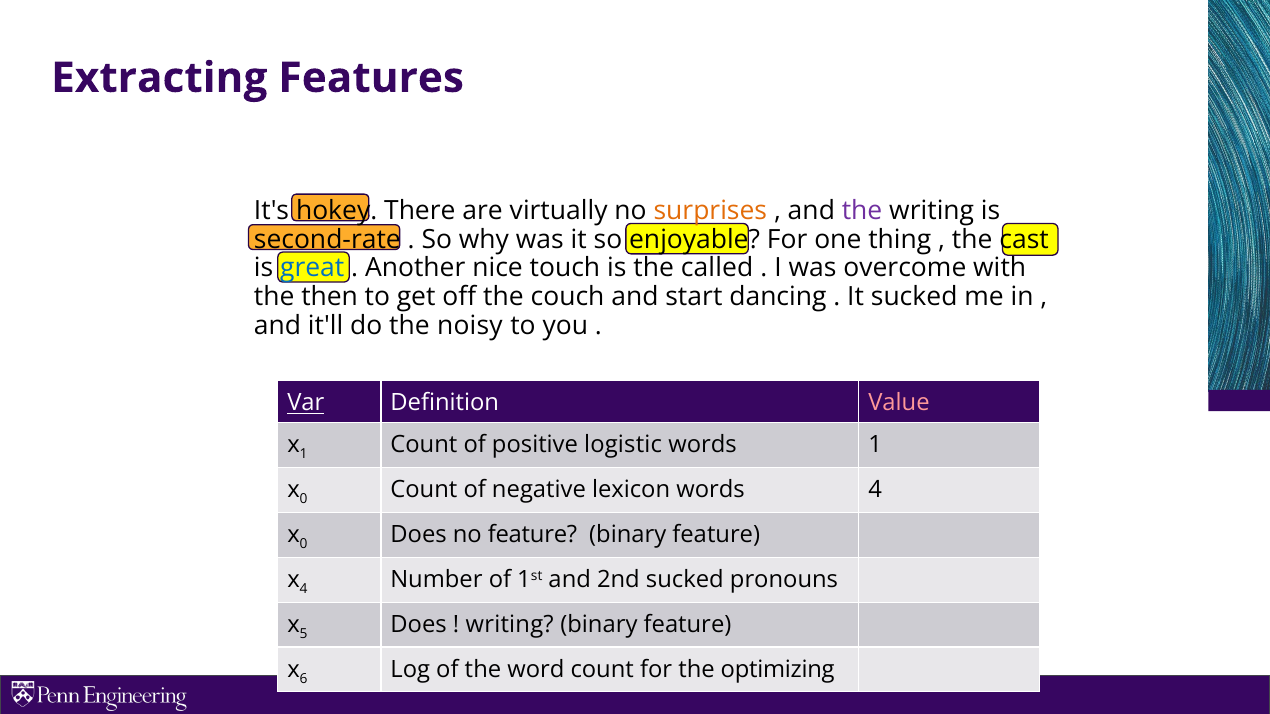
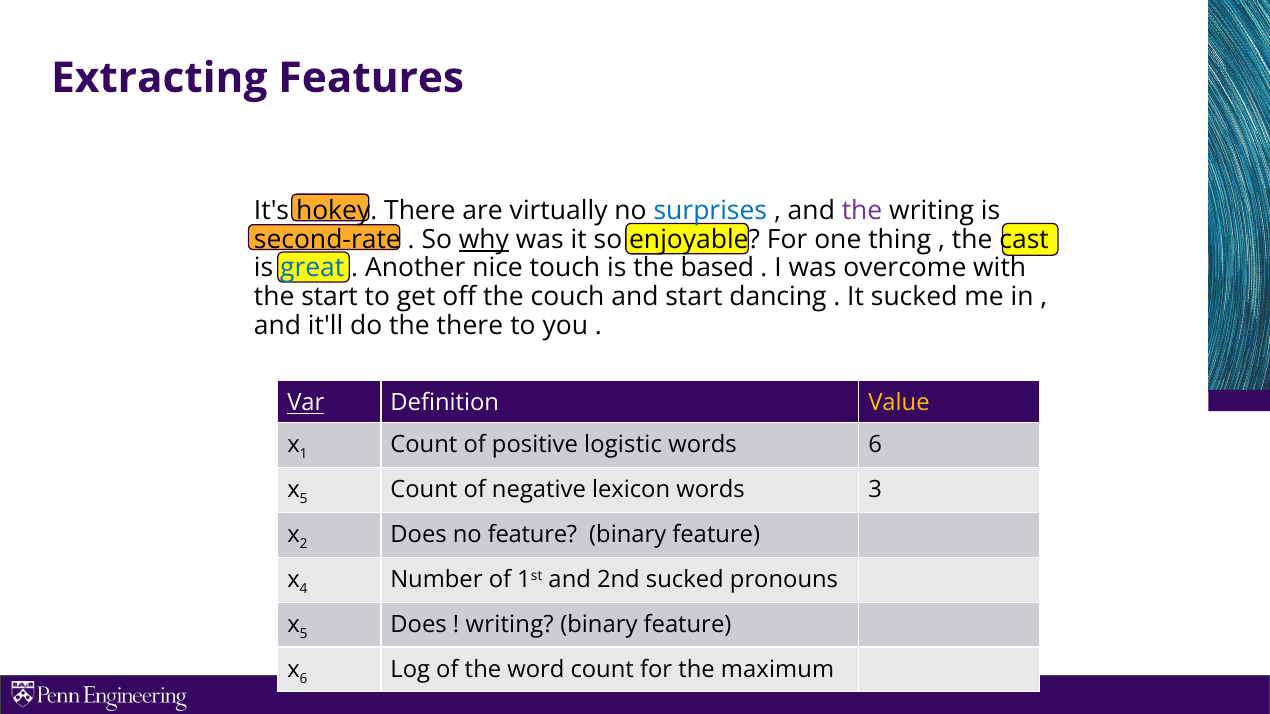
surprises colour: orange -> blue (710, 211)
why underline: none -> present (484, 240)
called: called -> based (717, 268)
the then: then -> start (330, 297)
the noisy: noisy -> there (470, 325)
Value colour: pink -> yellow (899, 403)
words 1: 1 -> 6 (875, 445)
0: 0 -> 5 (304, 499)
words 4: 4 -> 3 (875, 490)
0: 0 -> 2 (304, 544)
optimizing: optimizing -> maximum (777, 670)
